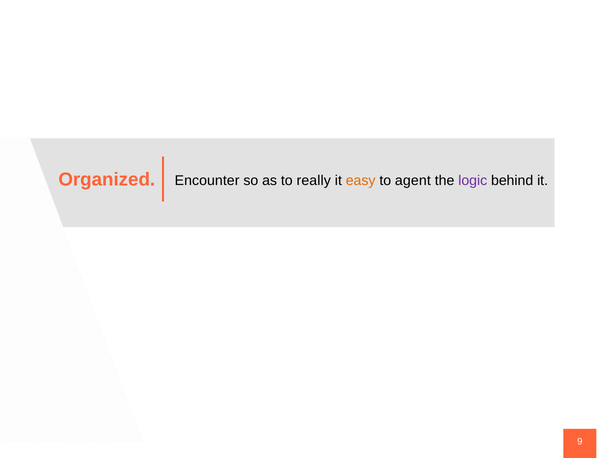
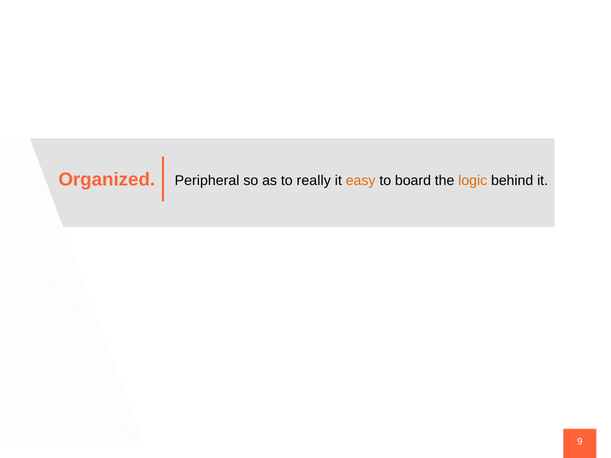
Encounter: Encounter -> Peripheral (207, 181)
agent: agent -> board (413, 181)
logic colour: purple -> orange (473, 181)
